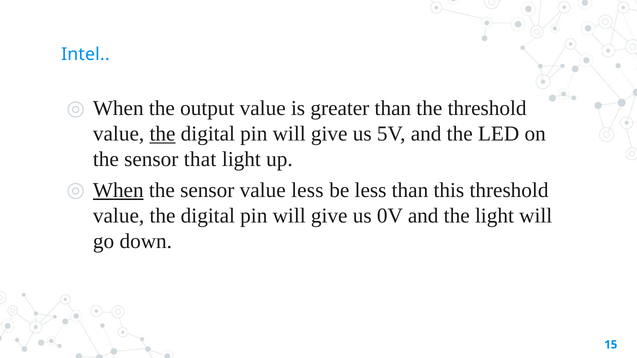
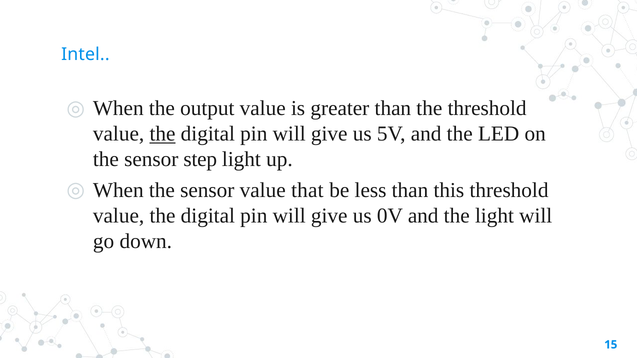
that: that -> step (200, 159)
When underline: present -> none (118, 190)
value less: less -> that (307, 190)
